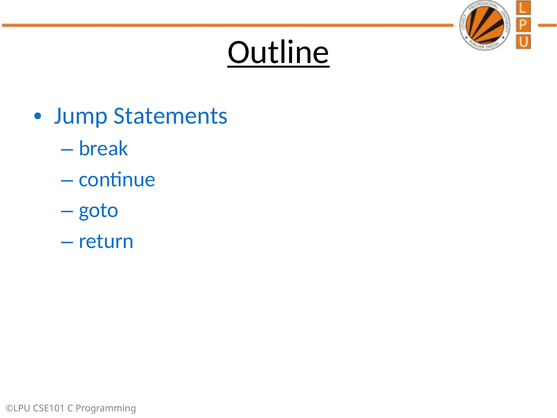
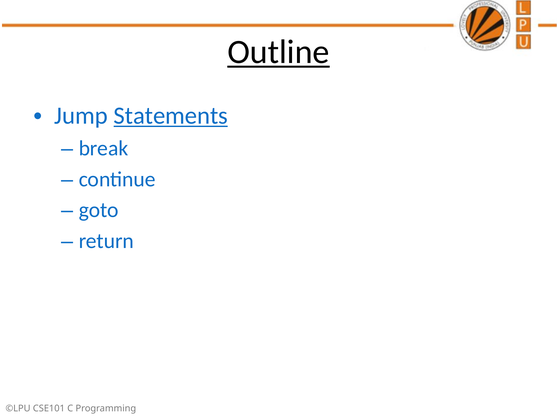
Statements underline: none -> present (171, 116)
